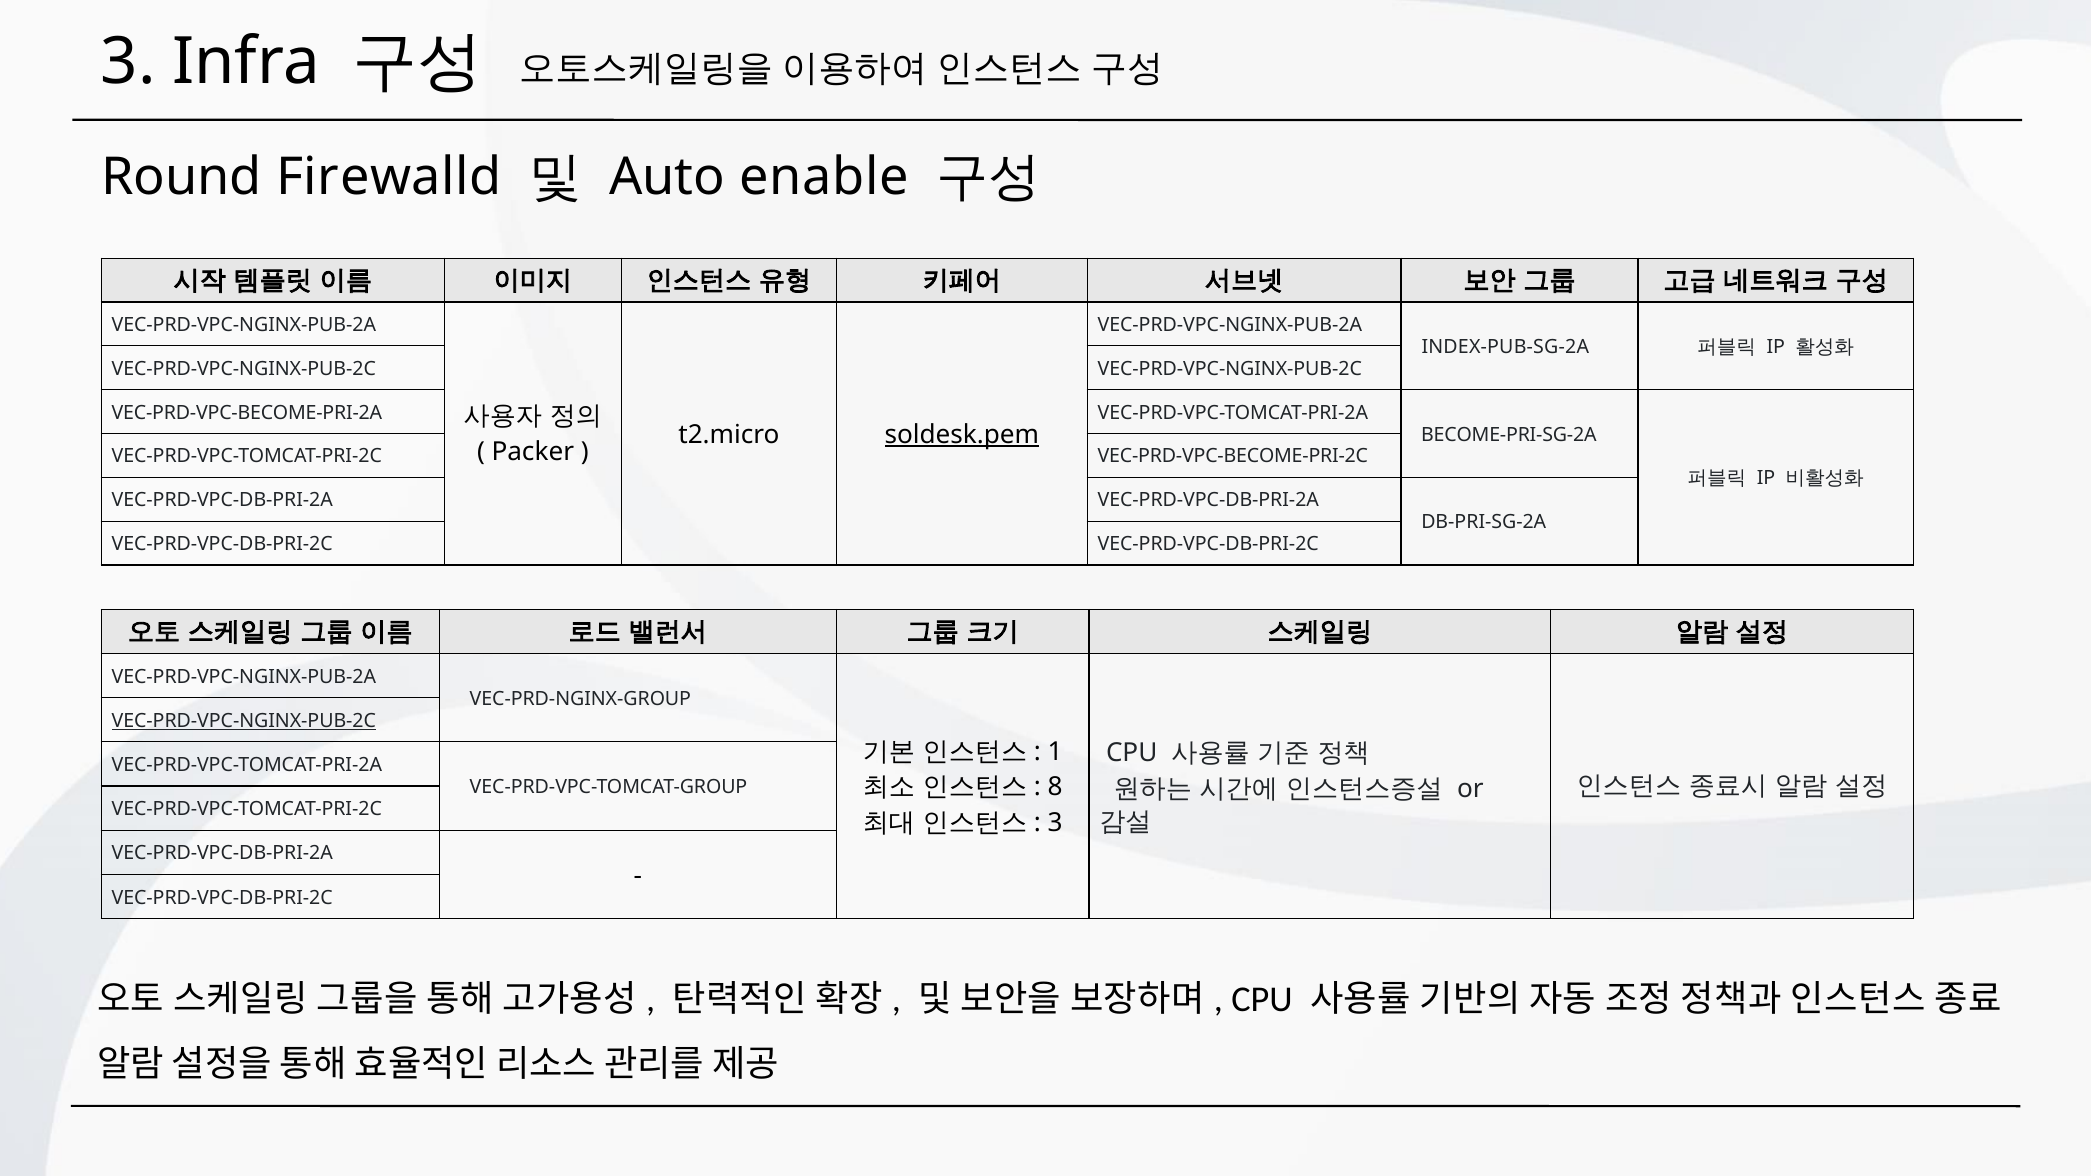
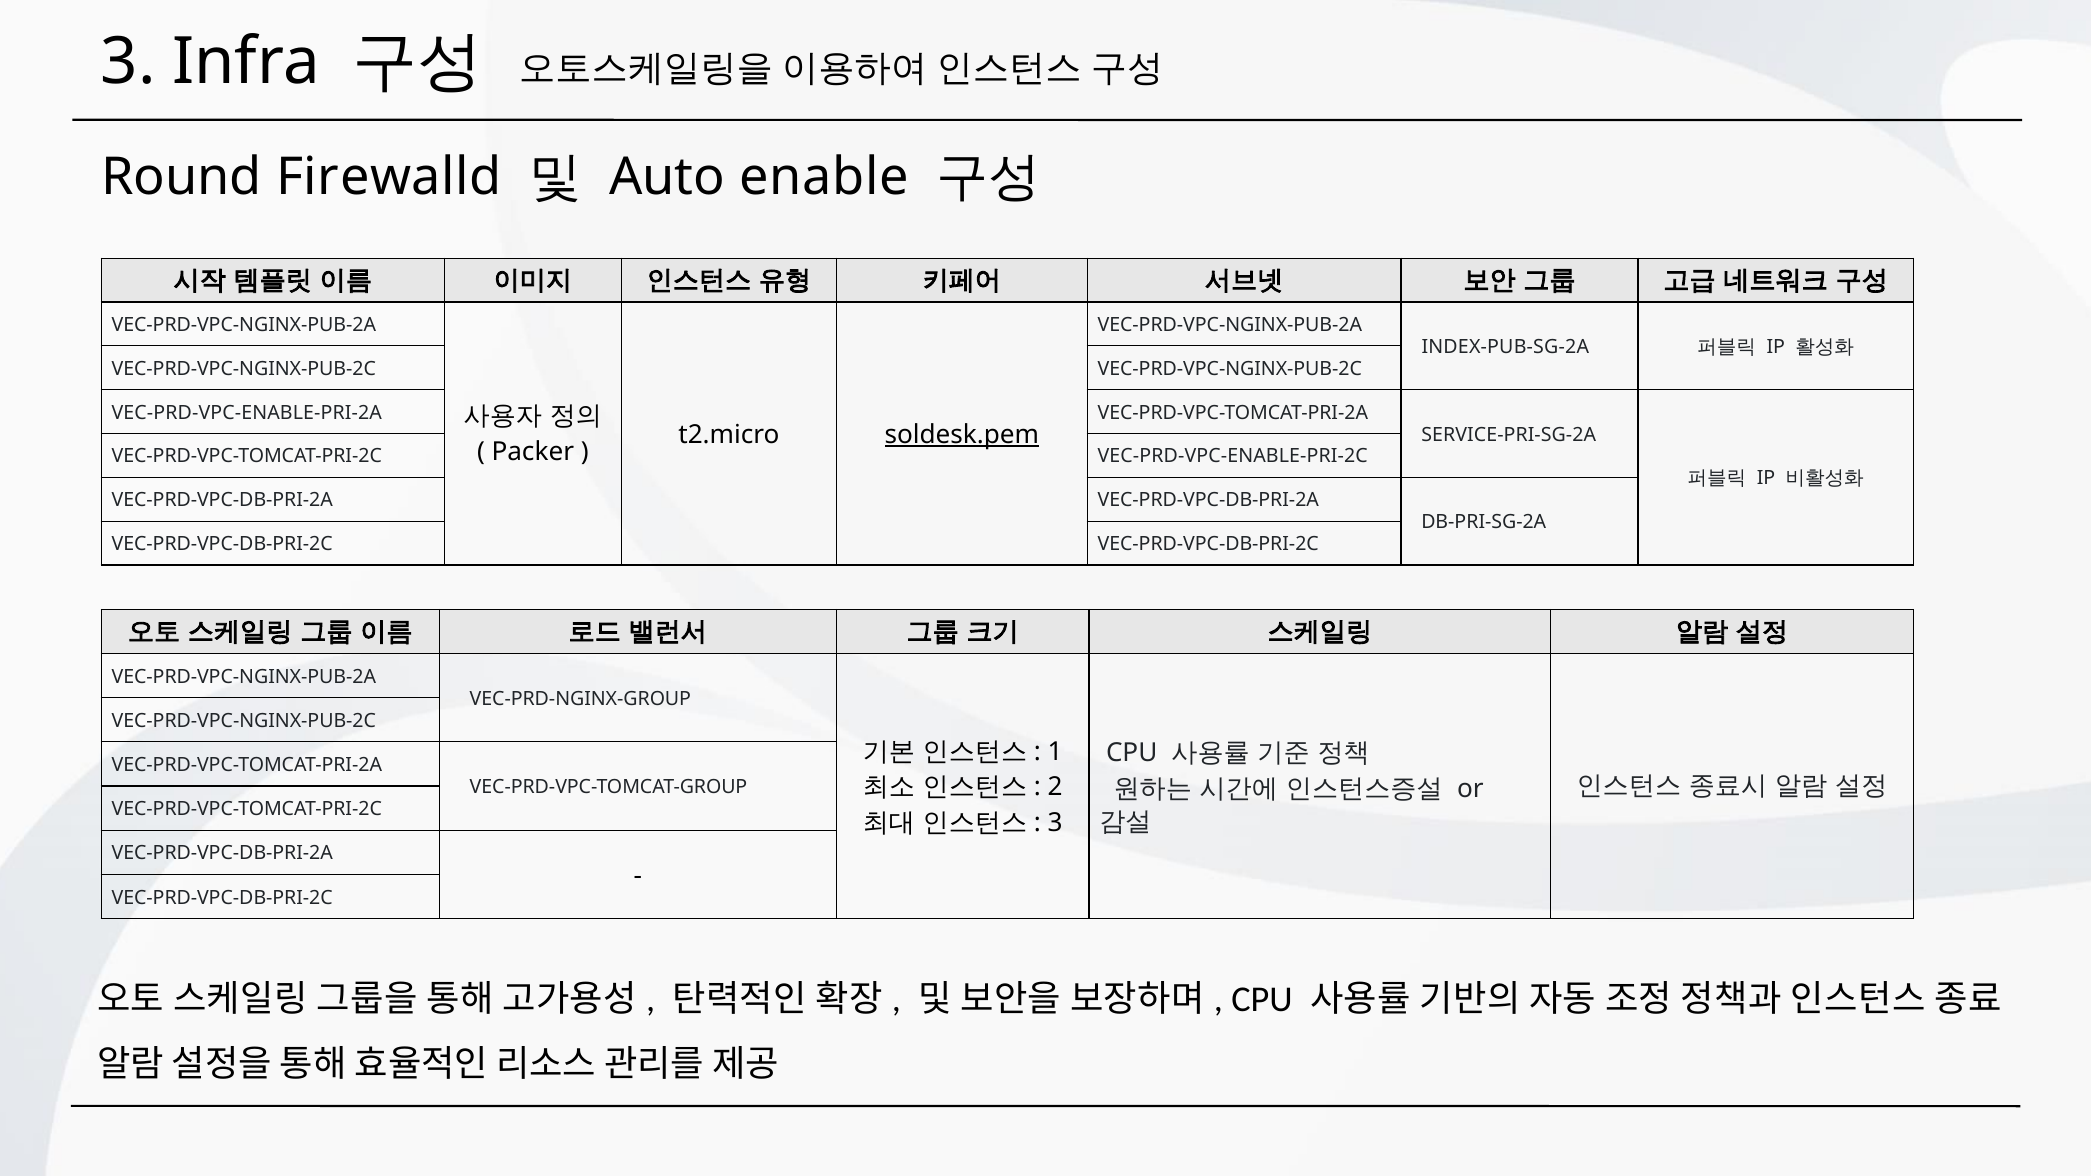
VEC-PRD-VPC-BECOME-PRI-2A: VEC-PRD-VPC-BECOME-PRI-2A -> VEC-PRD-VPC-ENABLE-PRI-2A (247, 413)
BECOME-PRI-SG-2A: BECOME-PRI-SG-2A -> SERVICE-PRI-SG-2A (1509, 435)
VEC-PRD-VPC-BECOME-PRI-2C: VEC-PRD-VPC-BECOME-PRI-2C -> VEC-PRD-VPC-ENABLE-PRI-2C (1233, 457)
VEC-PRD-VPC-NGINX-PUB-2C underline: present -> none (244, 721)
8: 8 -> 2 (1055, 787)
